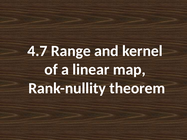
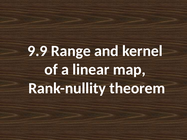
4.7: 4.7 -> 9.9 (37, 51)
